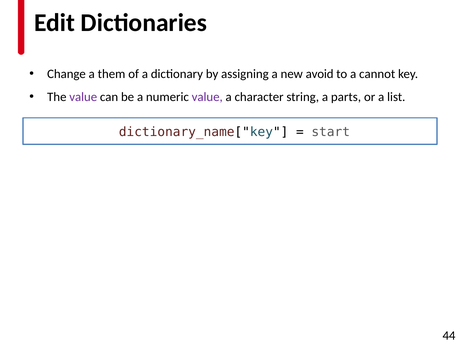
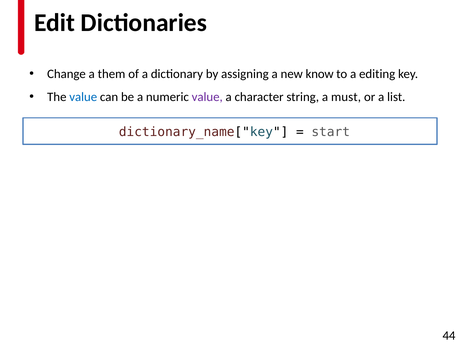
avoid: avoid -> know (320, 74)
cannot: cannot -> editing (377, 74)
value colour: purple -> blue (83, 97)
parts: parts -> must (346, 97)
